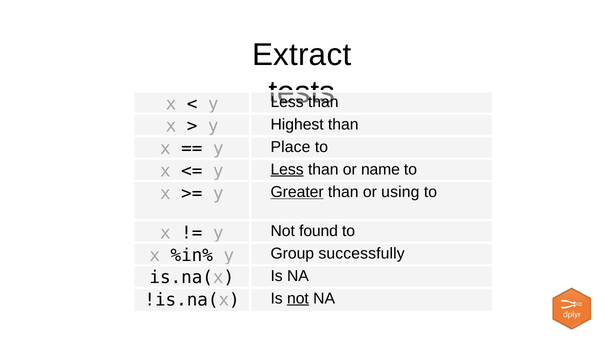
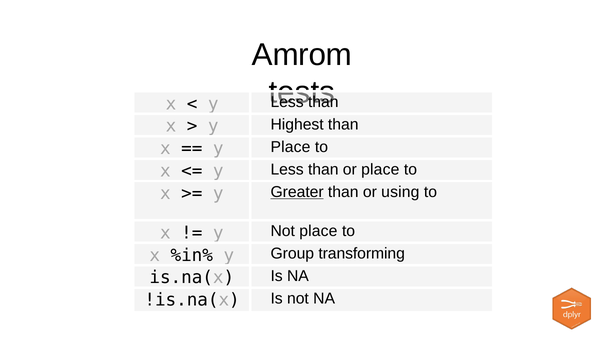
Extract: Extract -> Amrom (302, 55)
Less underline: present -> none (287, 169)
or name: name -> place (380, 169)
Not found: found -> place (318, 231)
successfully: successfully -> transforming (362, 253)
not underline: present -> none (298, 298)
